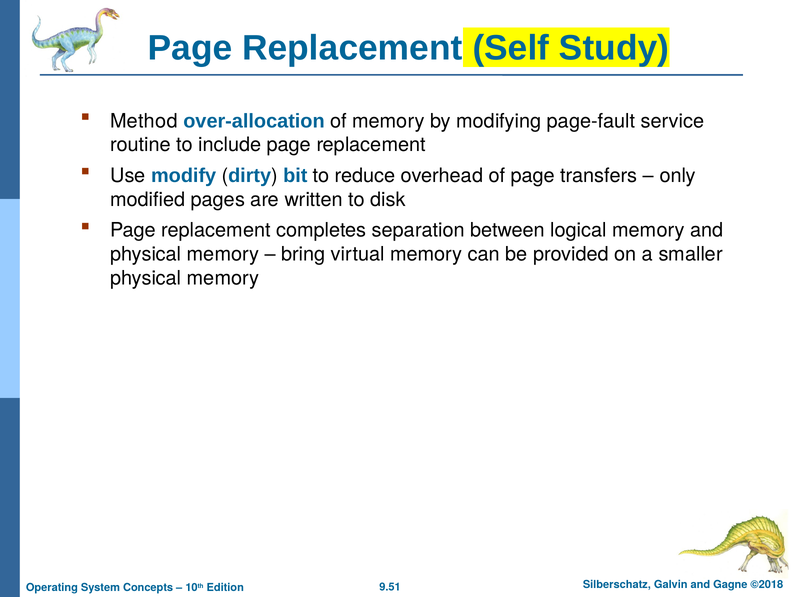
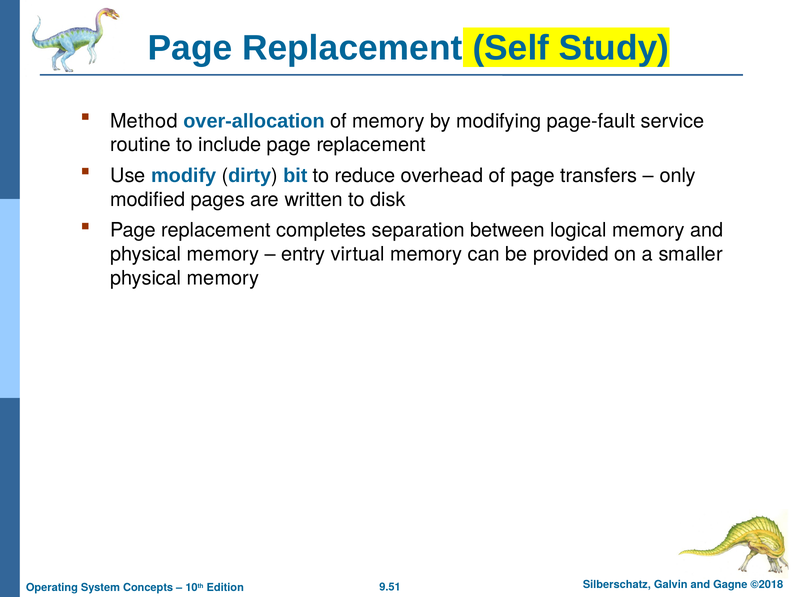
bring: bring -> entry (303, 254)
